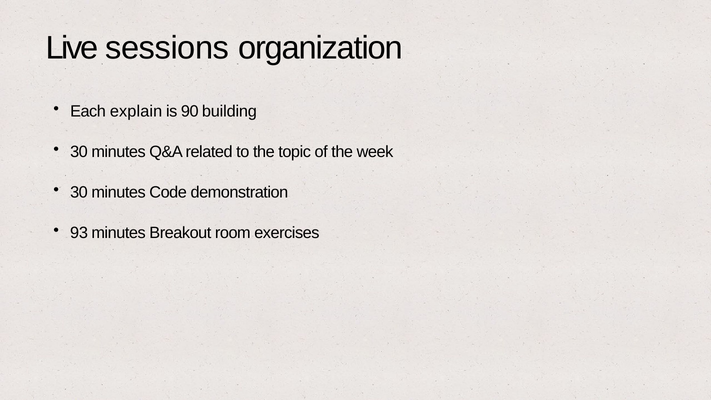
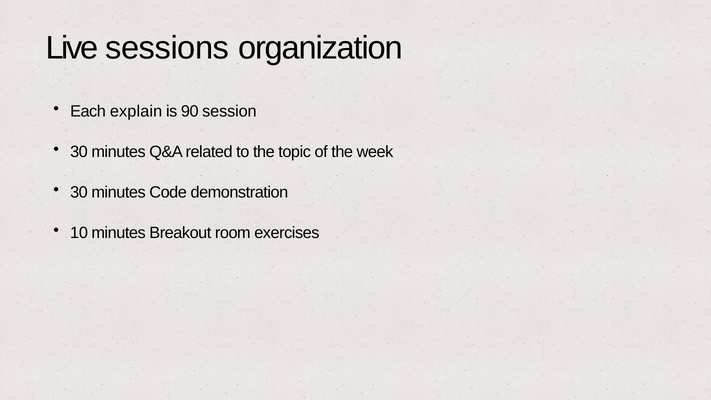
building: building -> session (229, 112)
93: 93 -> 10 (79, 233)
